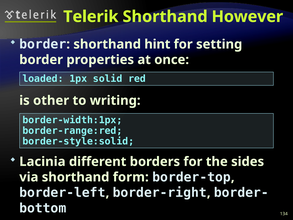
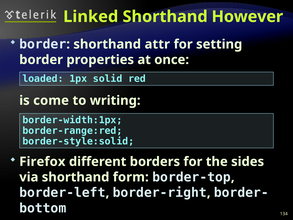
Telerik: Telerik -> Linked (91, 17)
hint: hint -> attr (157, 44)
other: other -> come (51, 100)
Lacinia: Lacinia -> Firefox (42, 161)
